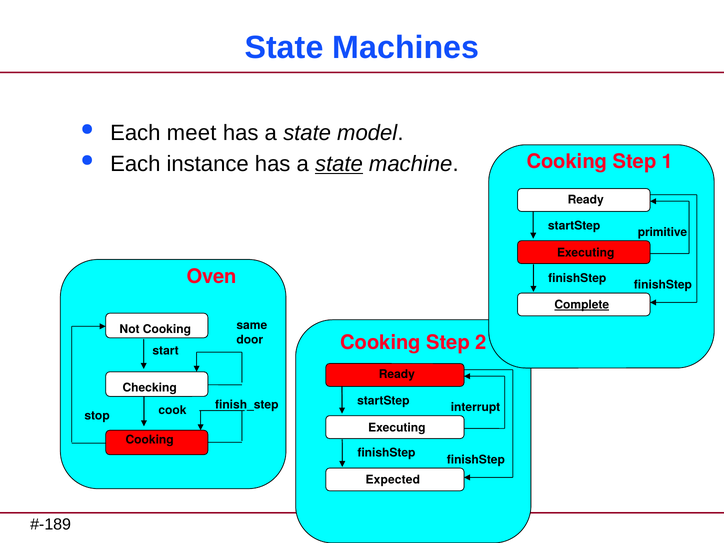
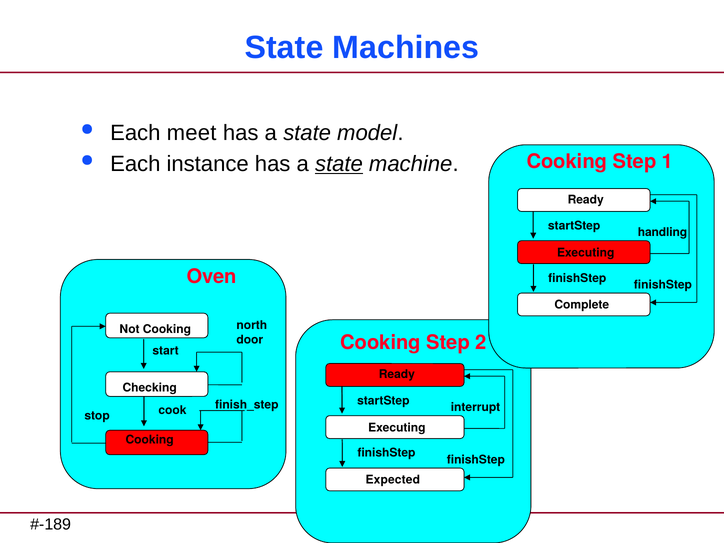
primitive: primitive -> handling (662, 232)
Complete underline: present -> none (582, 305)
same: same -> north (252, 325)
